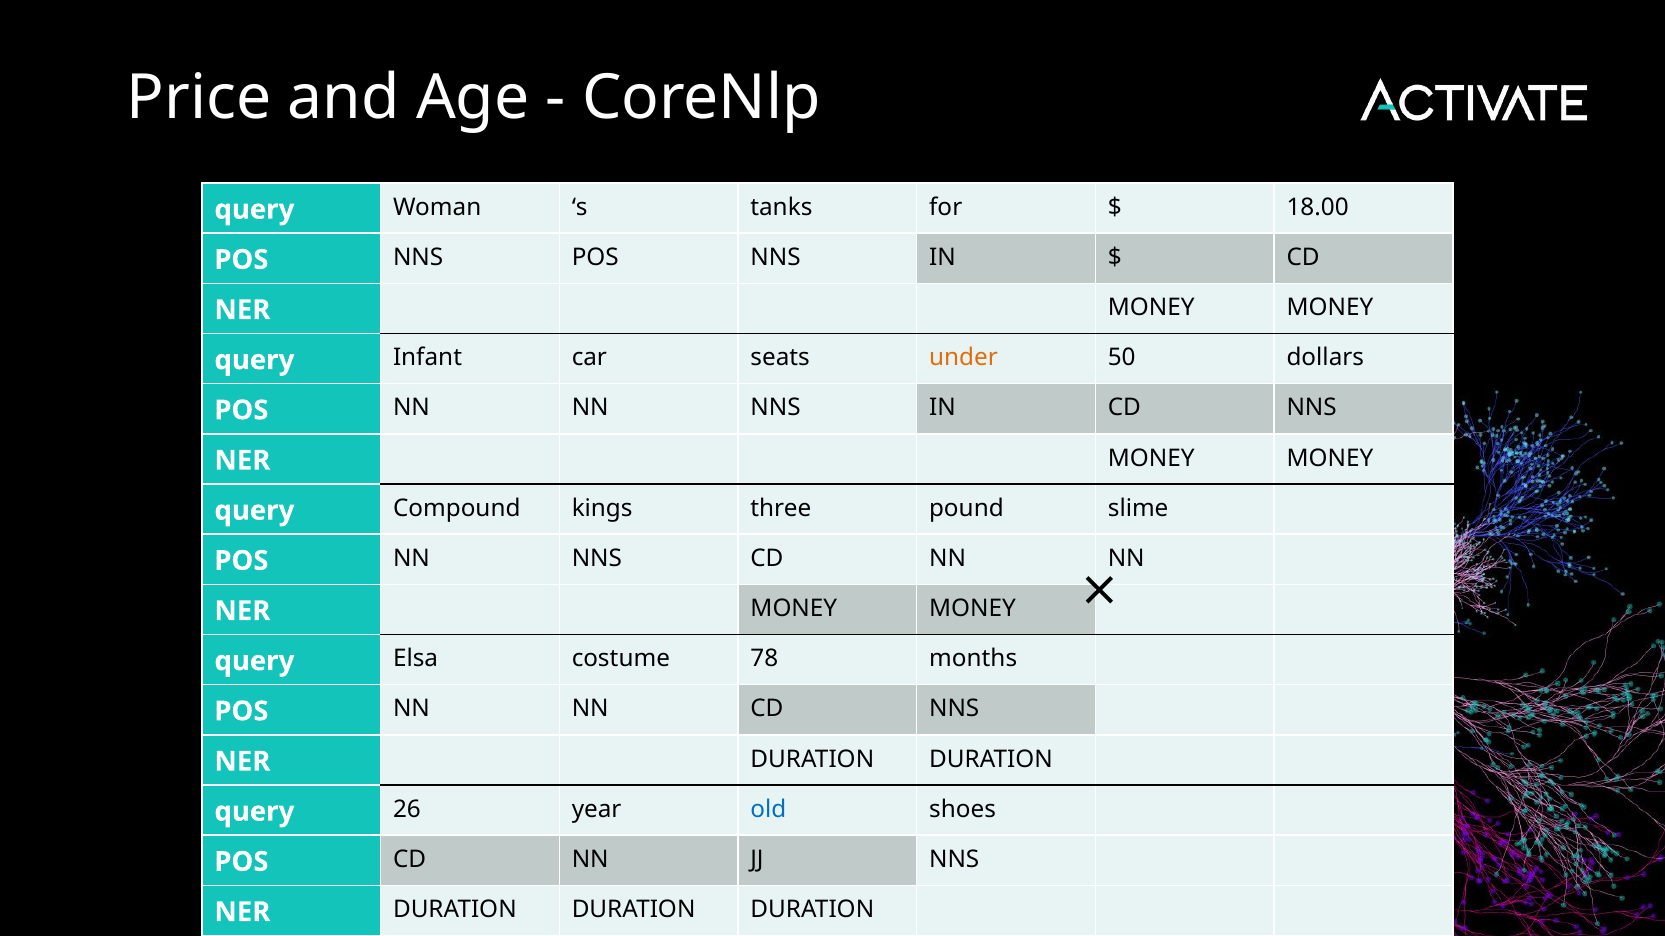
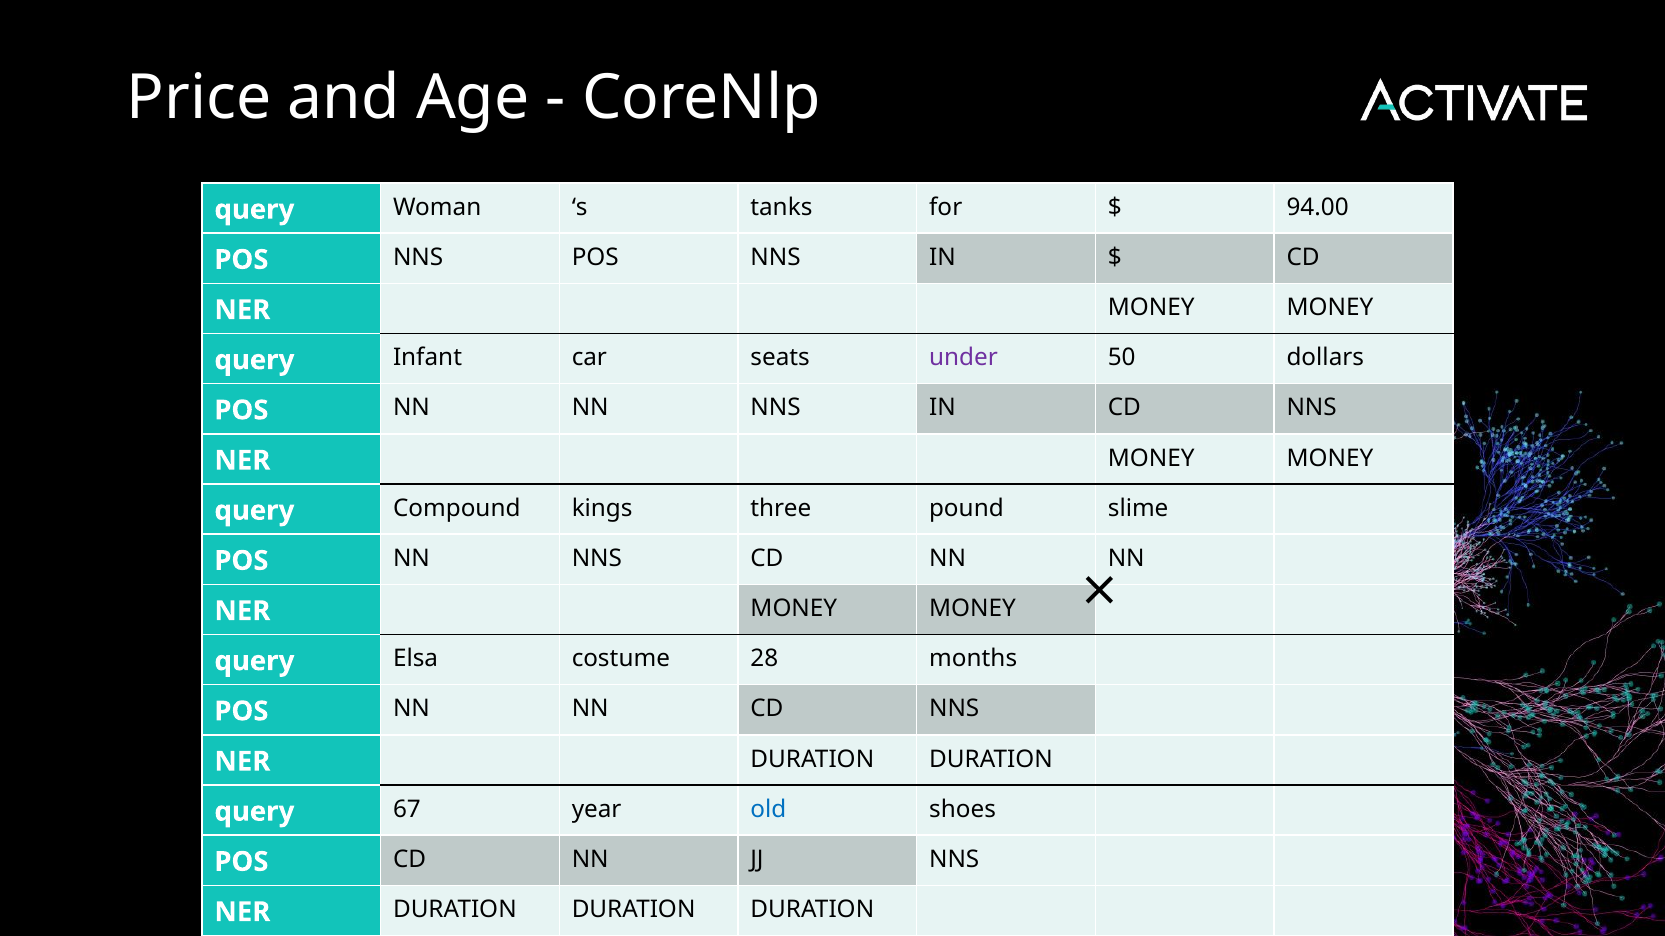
18.00: 18.00 -> 94.00 (1318, 207)
under colour: orange -> purple (964, 358)
78: 78 -> 28 (764, 659)
26: 26 -> 67 (407, 810)
